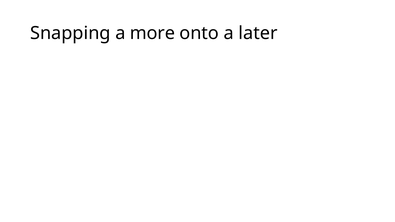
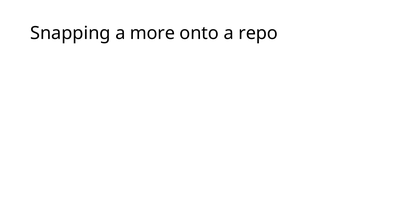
later: later -> repo (258, 33)
